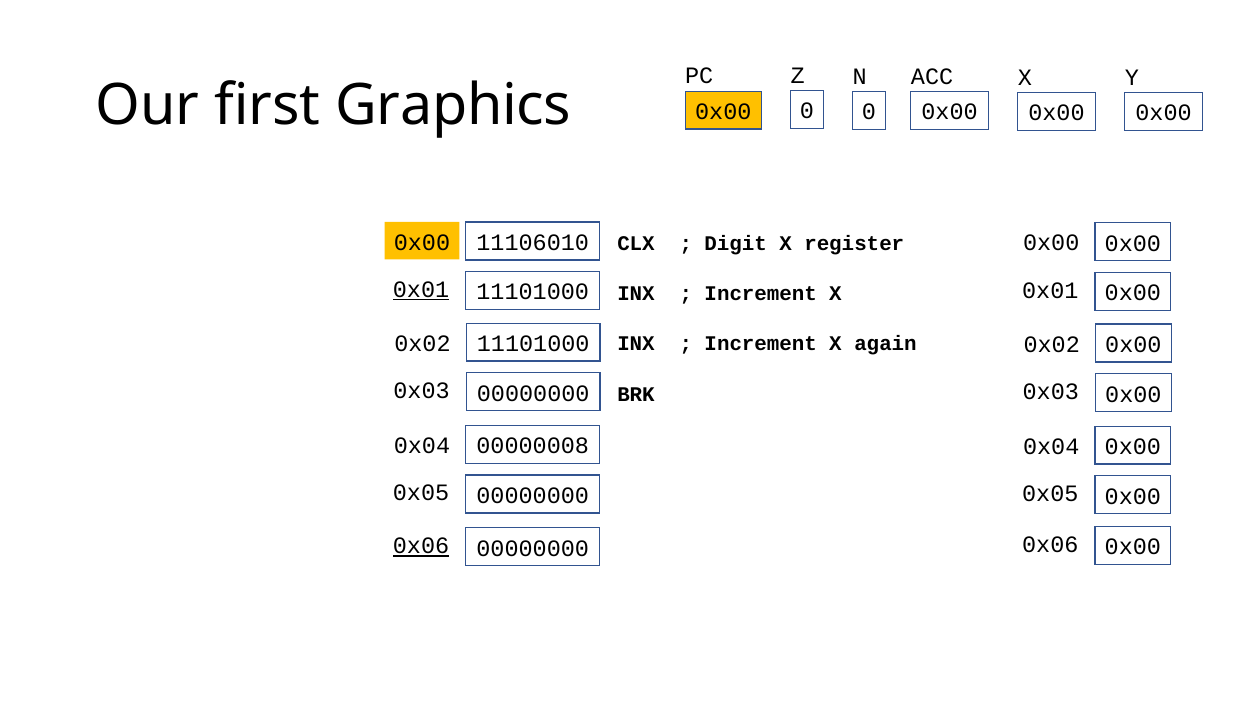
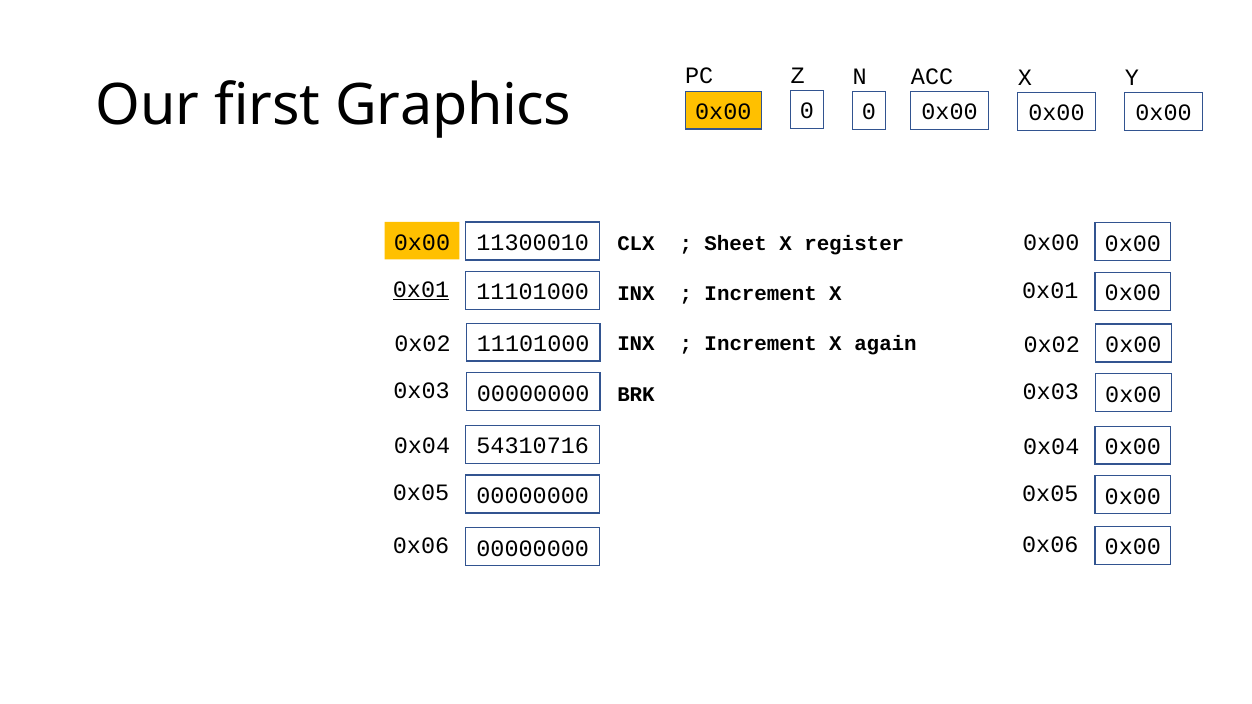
11106010: 11106010 -> 11300010 (533, 243)
Digit: Digit -> Sheet (736, 244)
00000008: 00000008 -> 54310716 (533, 446)
0x06 underline: present -> none (421, 546)
